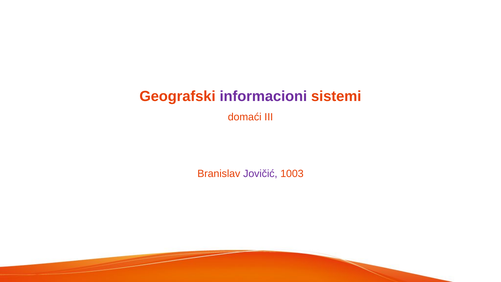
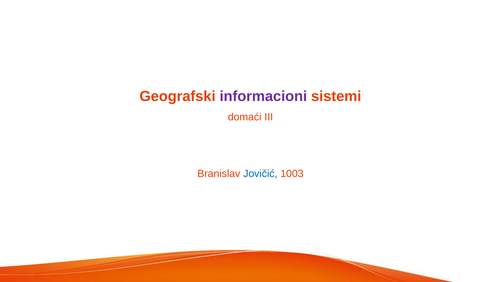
Jovičić colour: purple -> blue (260, 173)
